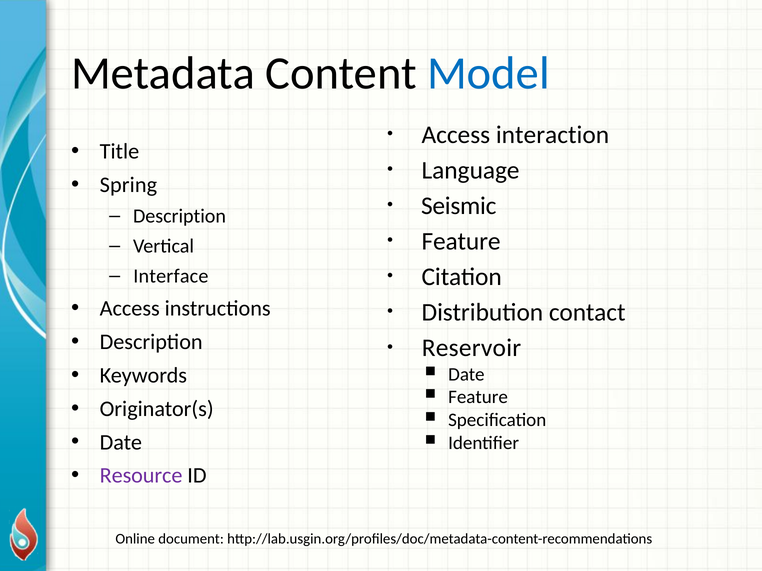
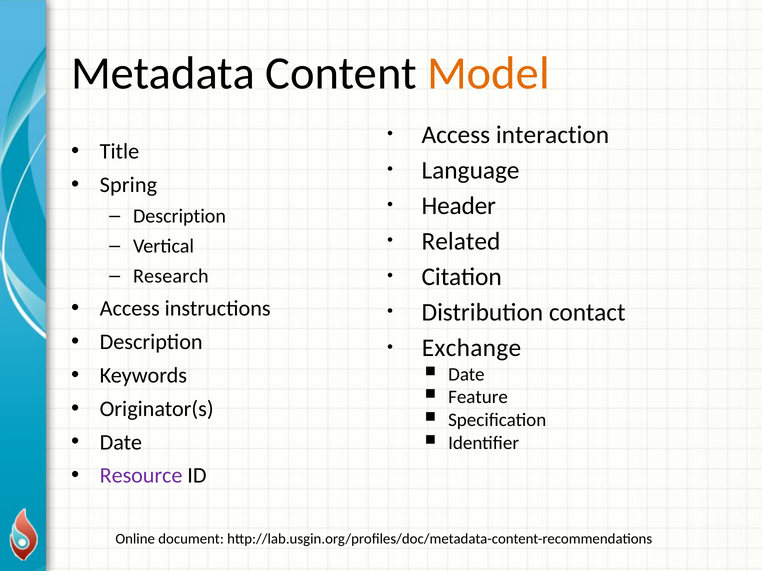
Model colour: blue -> orange (488, 73)
Seismic: Seismic -> Header (459, 206)
Feature: Feature -> Related (461, 242)
Interface: Interface -> Research (171, 276)
Reservoir: Reservoir -> Exchange (471, 348)
